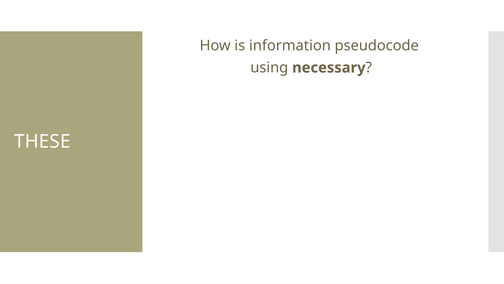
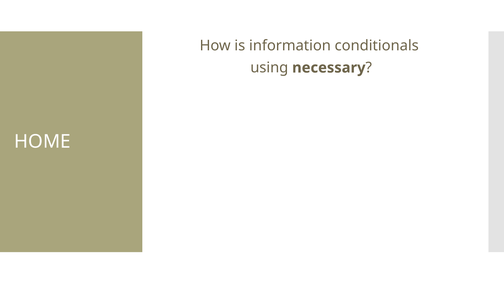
pseudocode: pseudocode -> conditionals (377, 45)
THESE: THESE -> HOME (42, 141)
